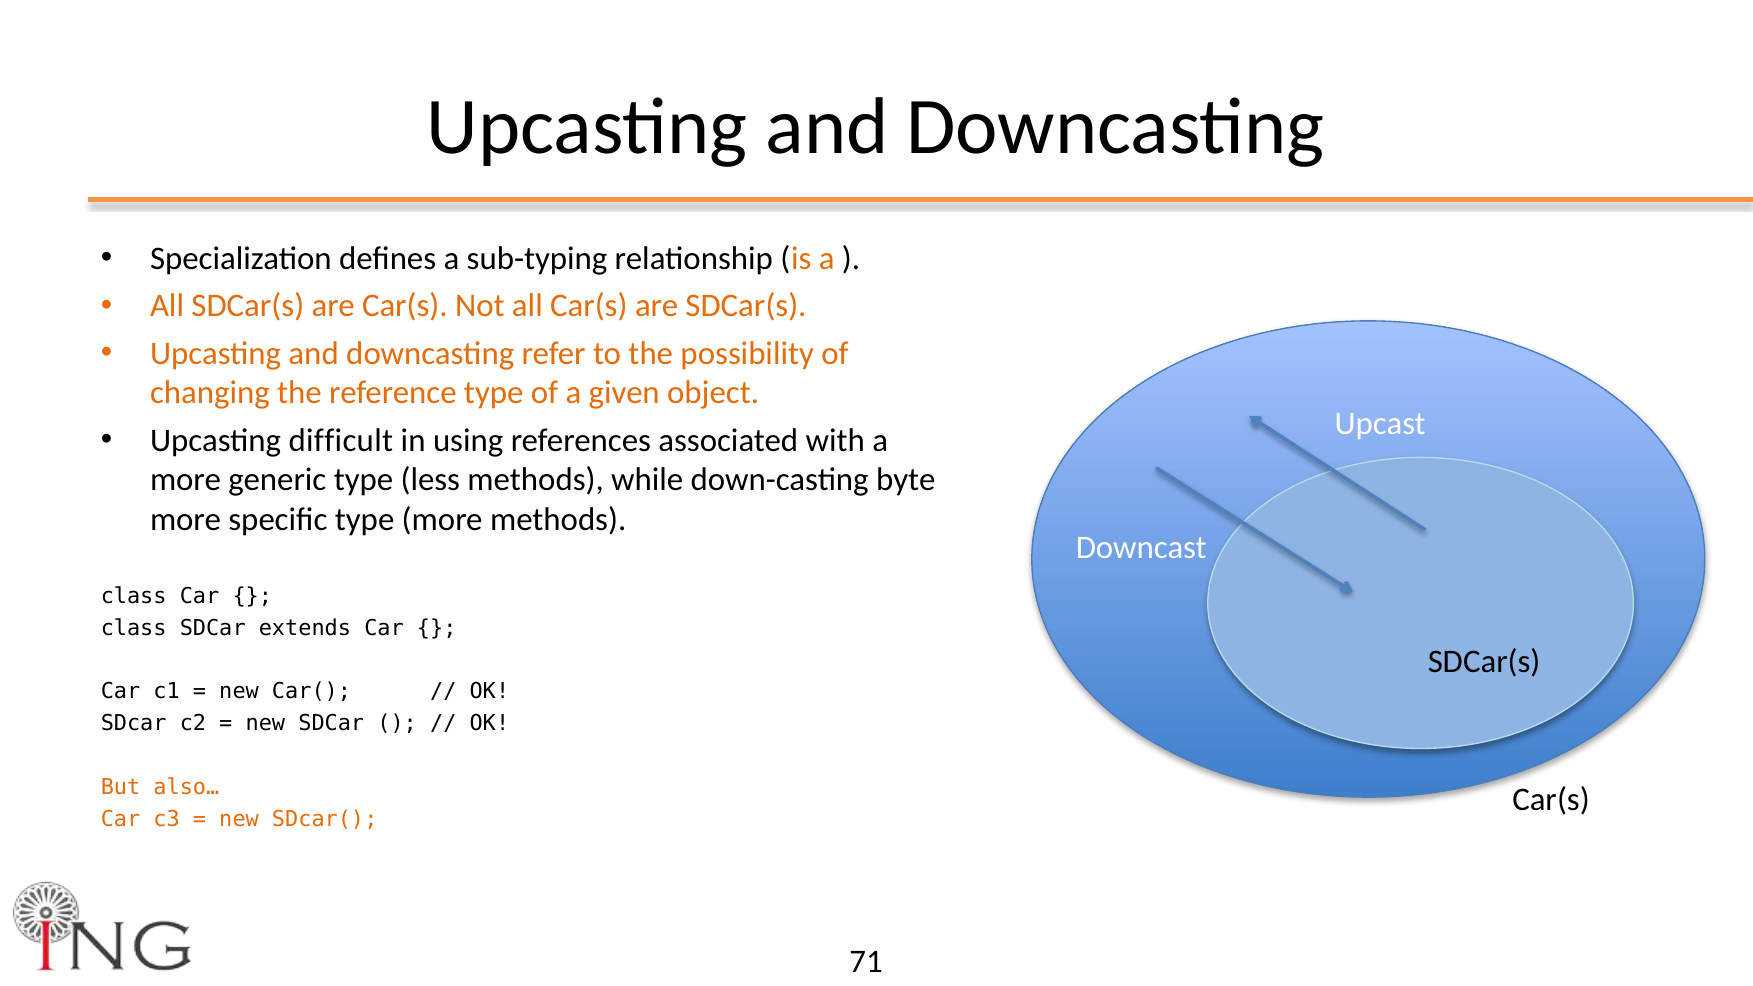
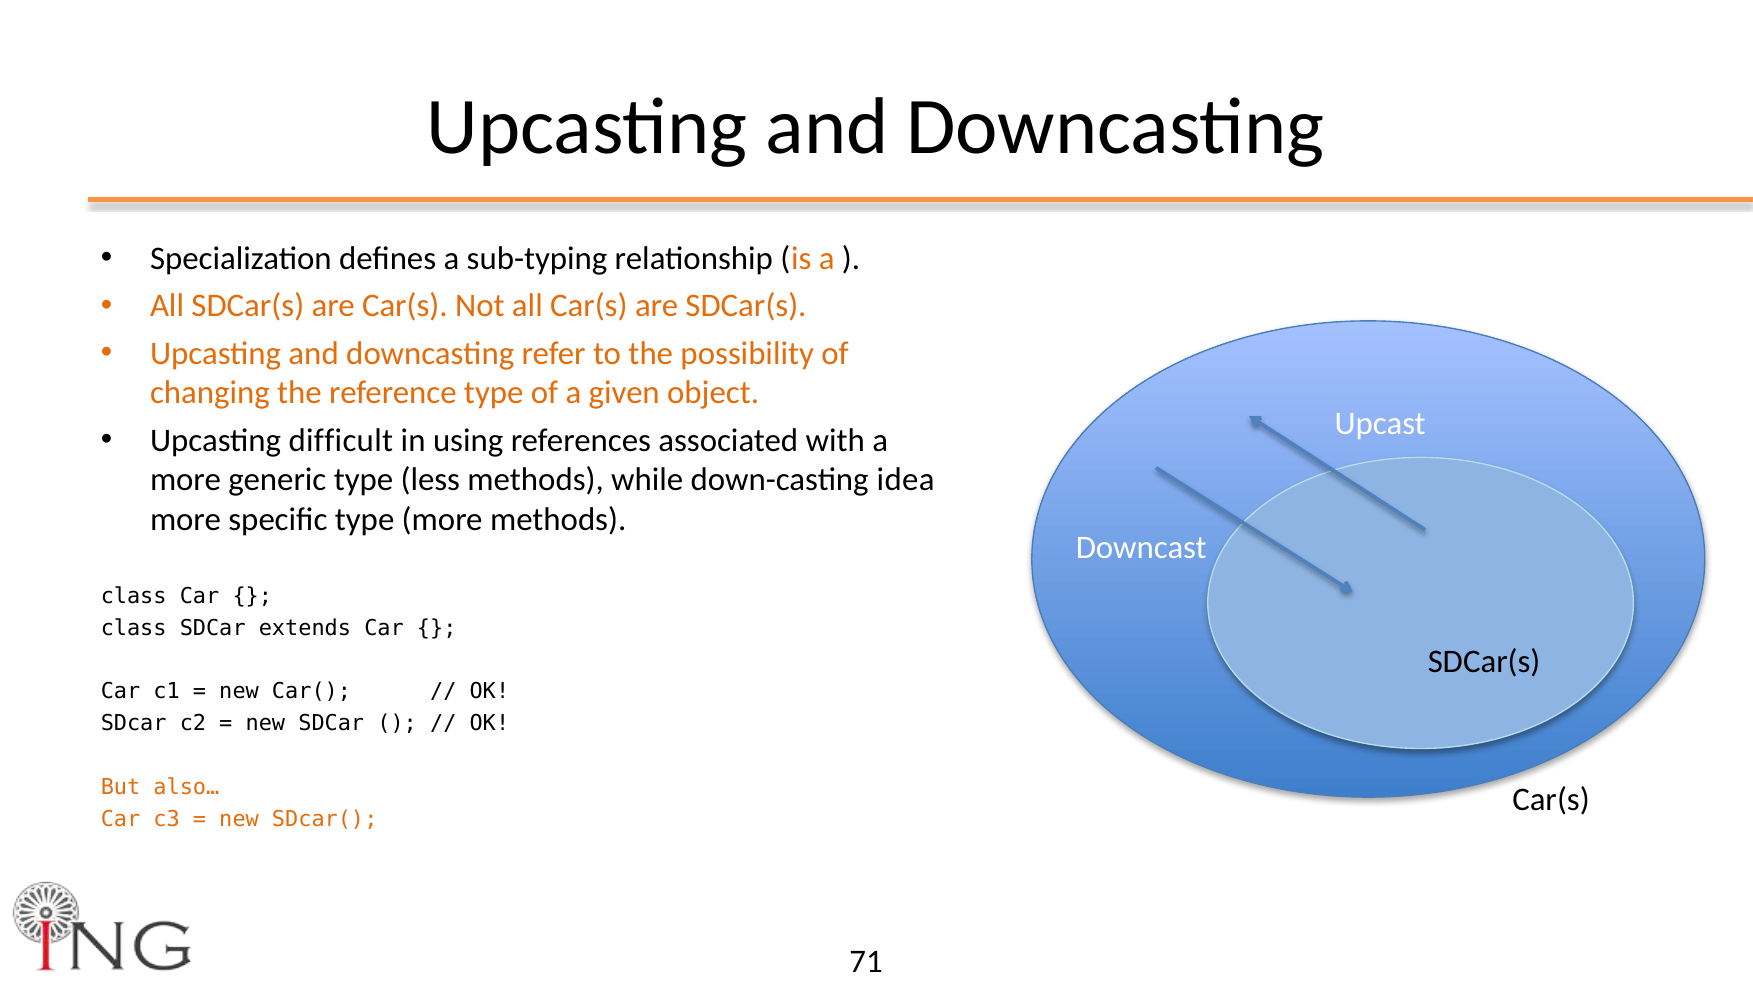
byte: byte -> idea (906, 480)
